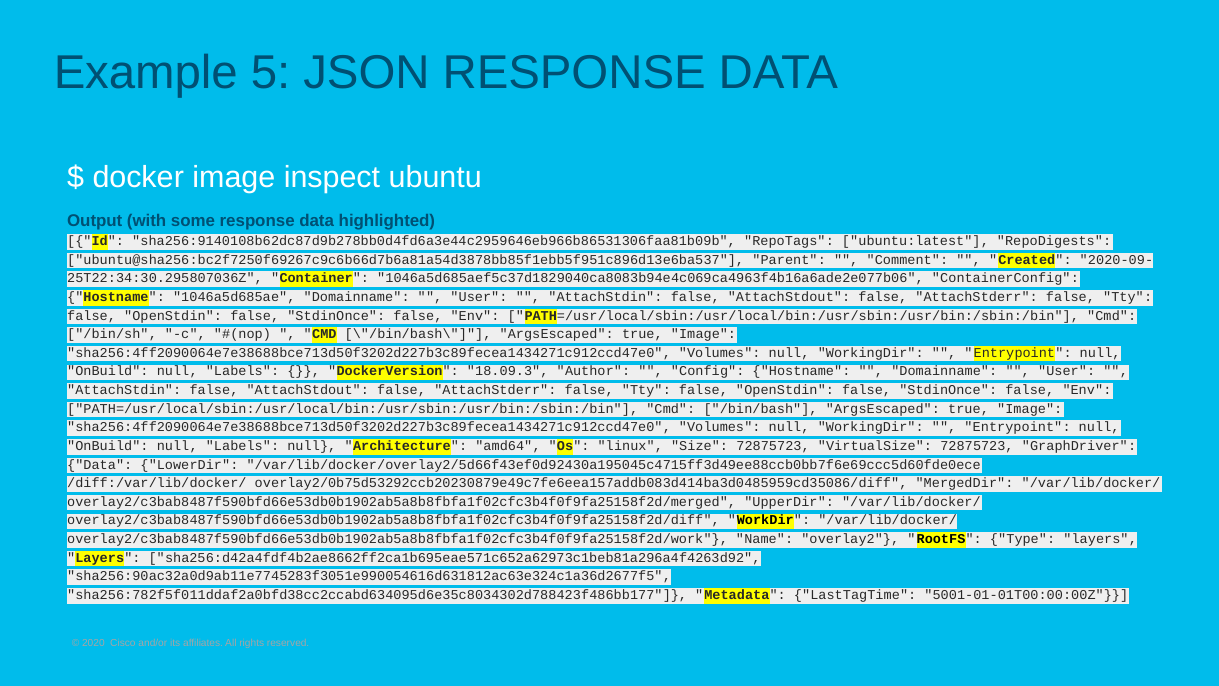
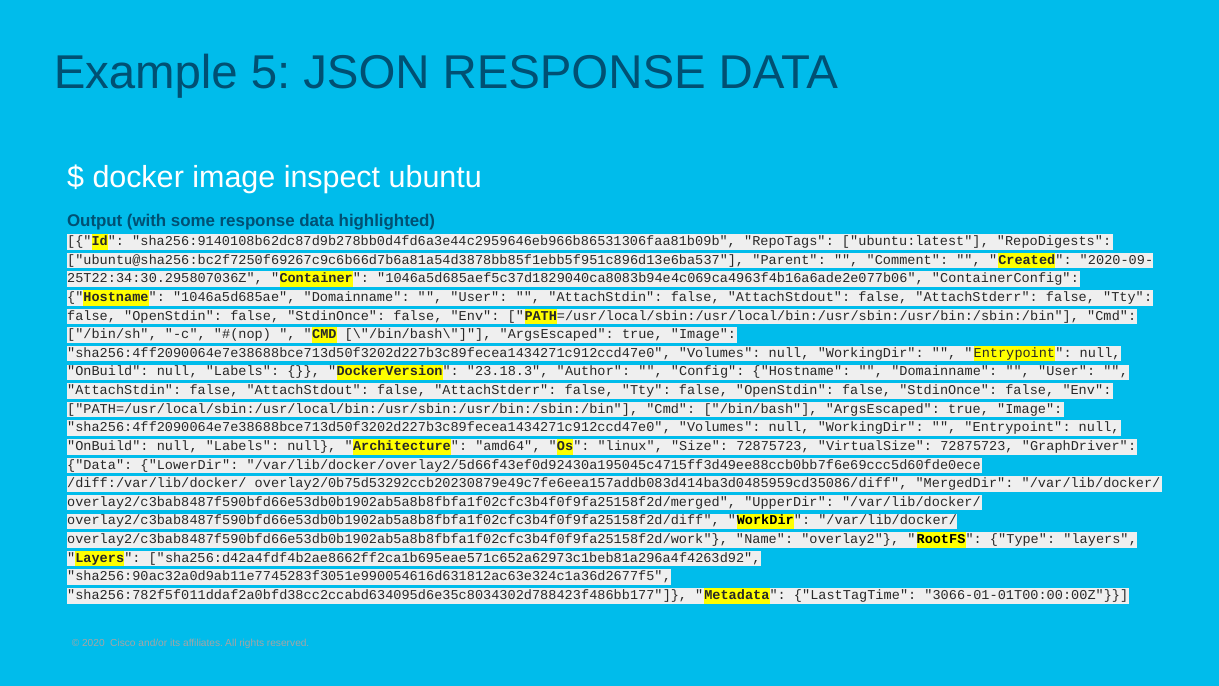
18.09.3: 18.09.3 -> 23.18.3 (508, 371)
5001-01-01T00:00:00Z: 5001-01-01T00:00:00Z -> 3066-01-01T00:00:00Z (1026, 595)
